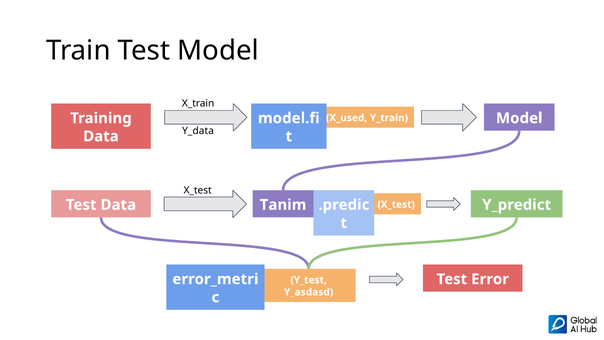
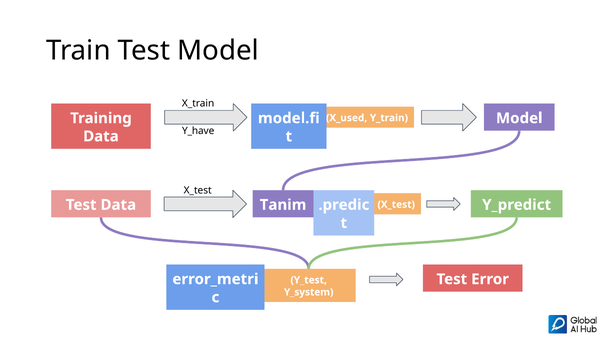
Y_data: Y_data -> Y_have (198, 131)
Y_asdasd: Y_asdasd -> Y_system (309, 292)
